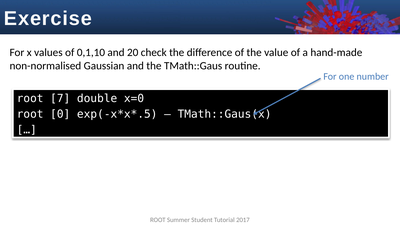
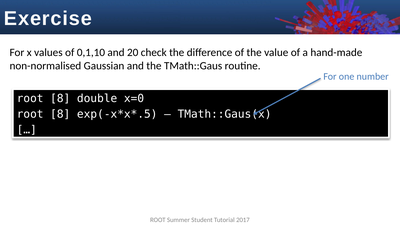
7: 7 -> 8 (60, 99)
0: 0 -> 8 (60, 114)
